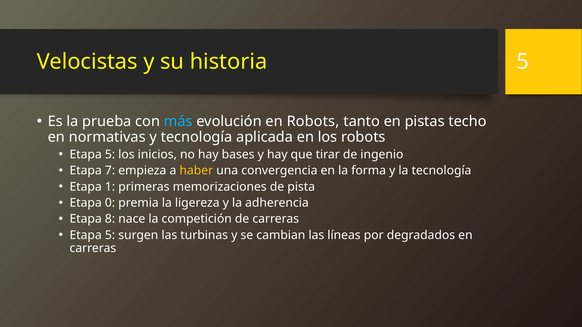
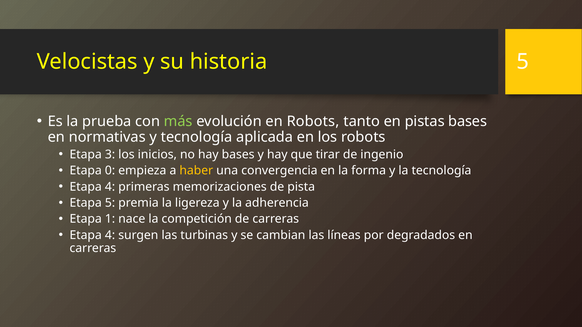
más colour: light blue -> light green (178, 122)
pistas techo: techo -> bases (468, 122)
5: 5 -> 3 (110, 155)
7: 7 -> 0 (110, 171)
1: 1 -> 4 (110, 187)
Etapa 0: 0 -> 5 (110, 203)
8: 8 -> 1 (110, 219)
5: 5 -> 4 (110, 235)
